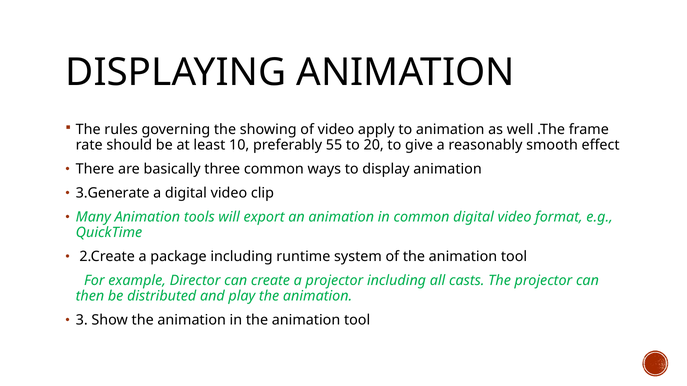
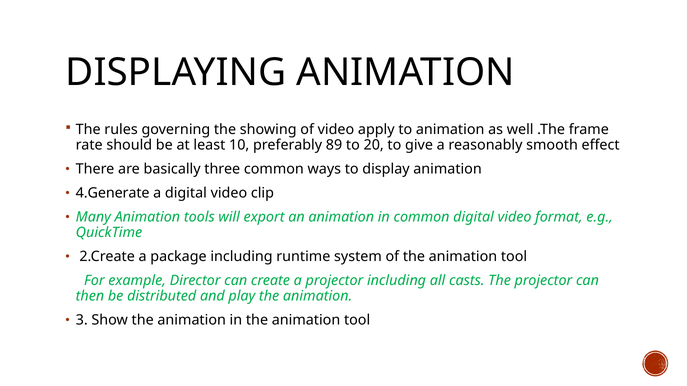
55: 55 -> 89 (334, 145)
3.Generate: 3.Generate -> 4.Generate (113, 193)
